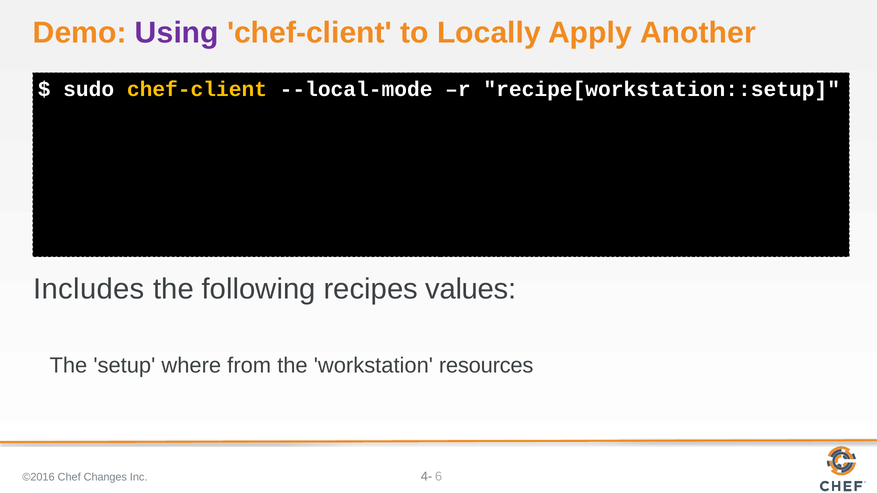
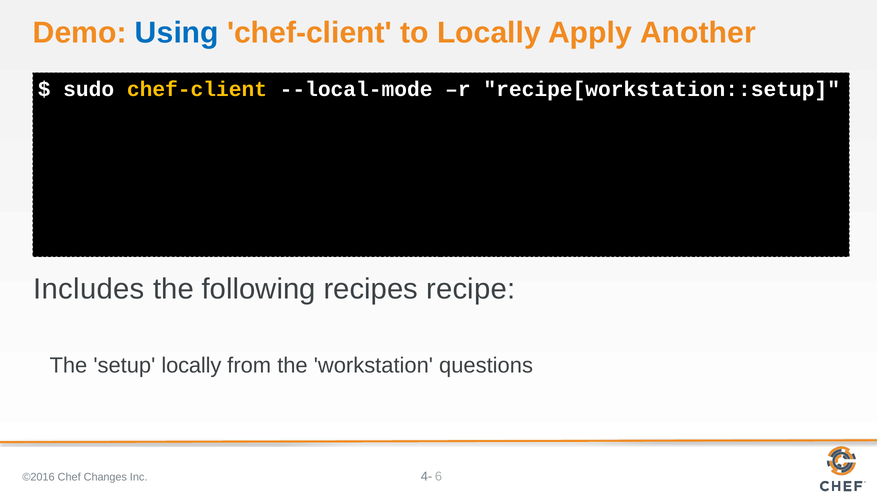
Using colour: purple -> blue (177, 33)
values: values -> recipe (471, 289)
setup where: where -> locally (191, 366)
resources: resources -> questions (486, 366)
